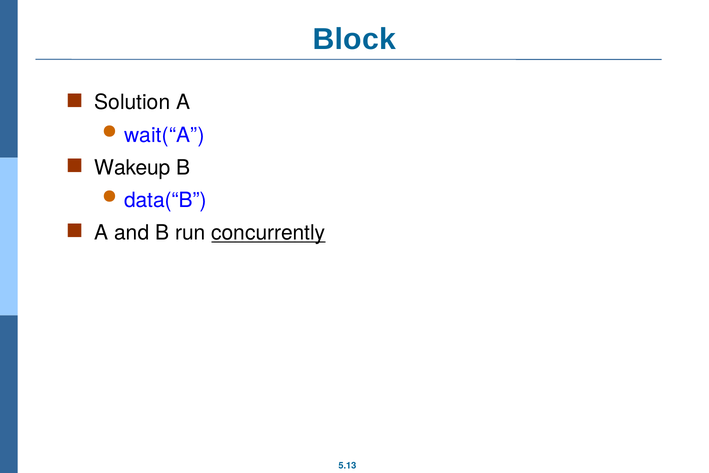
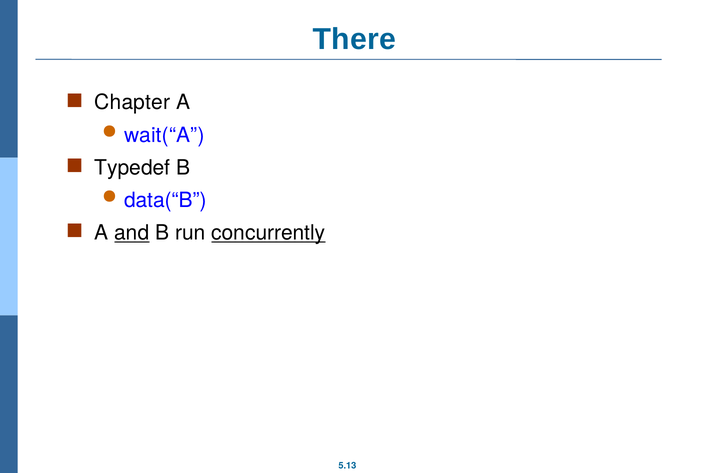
Block: Block -> There (354, 39)
Solution: Solution -> Chapter (132, 102)
Wakeup: Wakeup -> Typedef (132, 168)
and underline: none -> present (132, 233)
